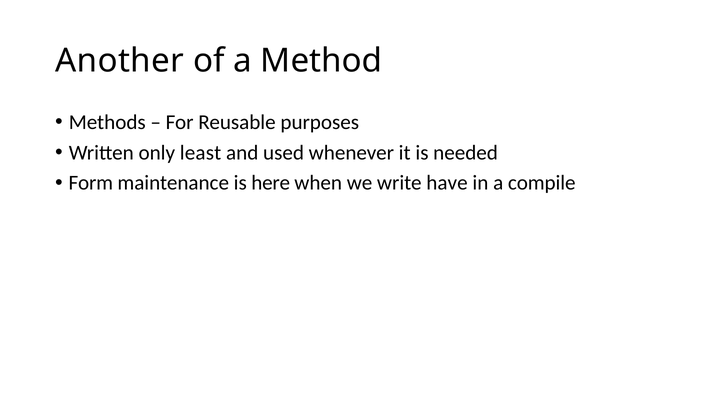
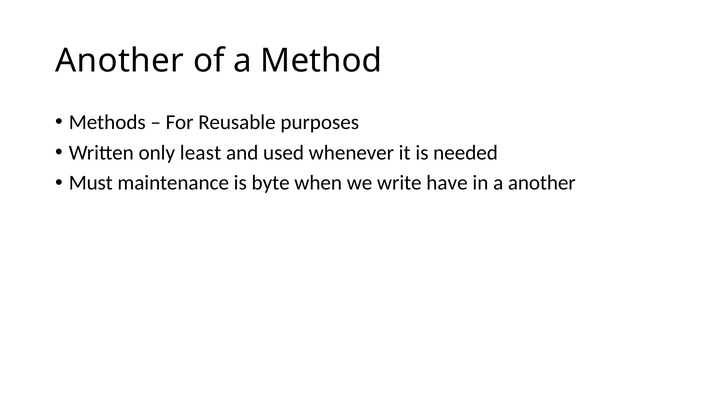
Form: Form -> Must (91, 183)
here: here -> byte (271, 183)
a compile: compile -> another (542, 183)
